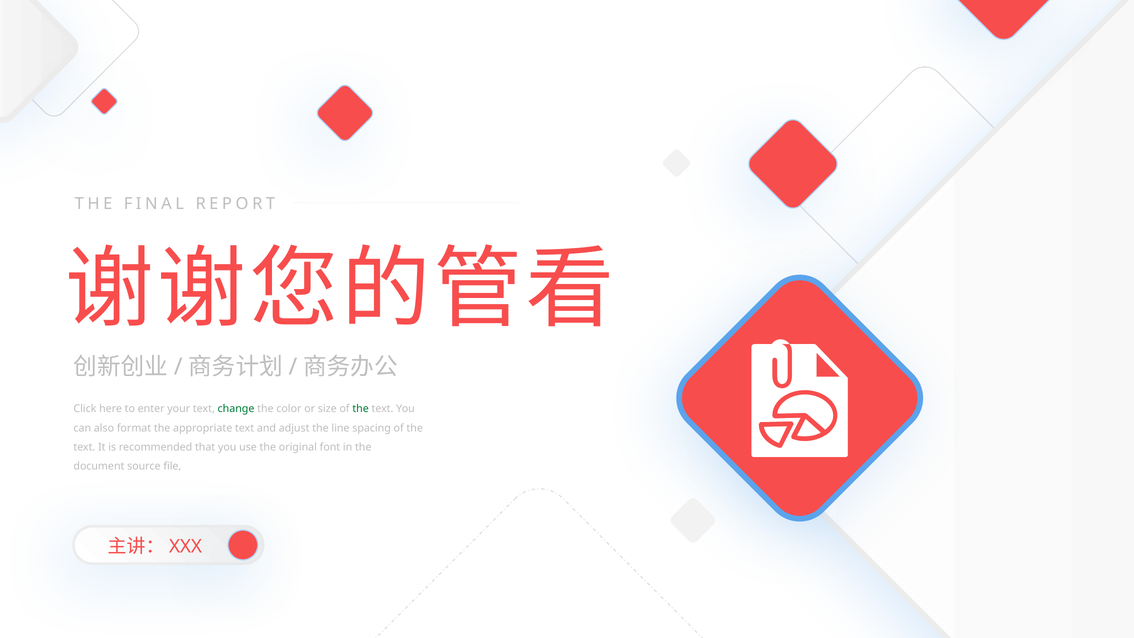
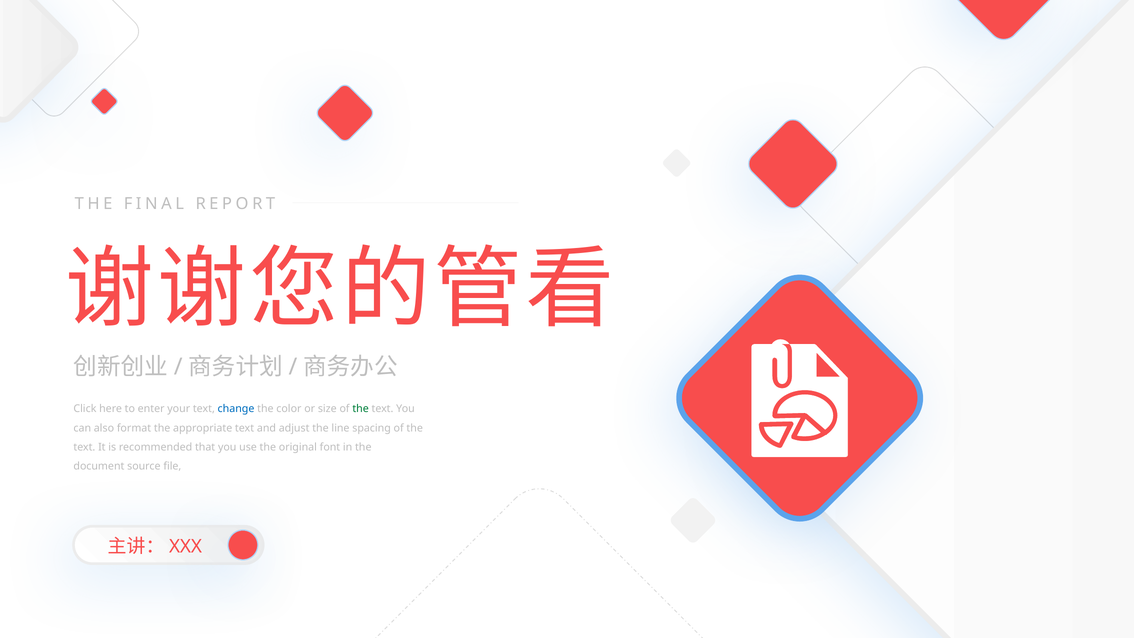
change colour: green -> blue (236, 409)
